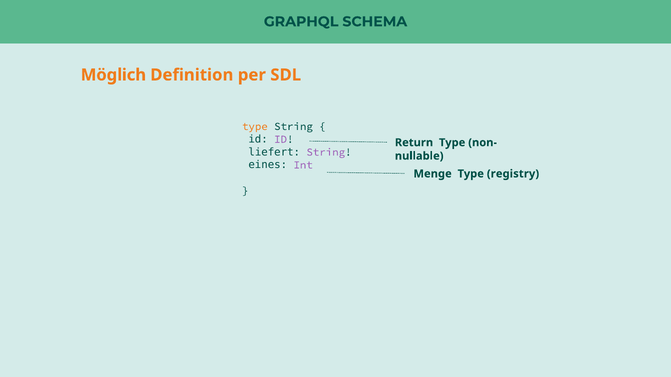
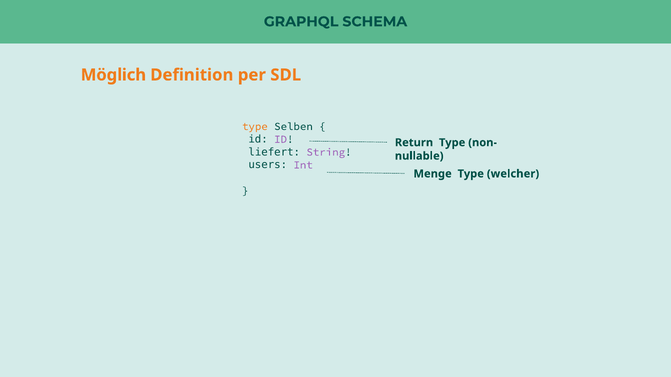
type String: String -> Selben (293, 127)
eines: eines -> users (268, 165)
registry: registry -> welcher (513, 174)
